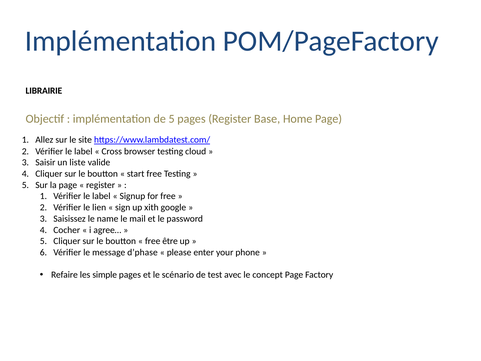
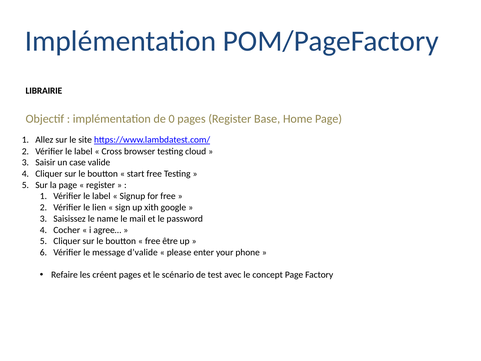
de 5: 5 -> 0 (172, 119)
liste: liste -> case (78, 162)
d’phase: d’phase -> d’valide (143, 252)
simple: simple -> créent (105, 275)
